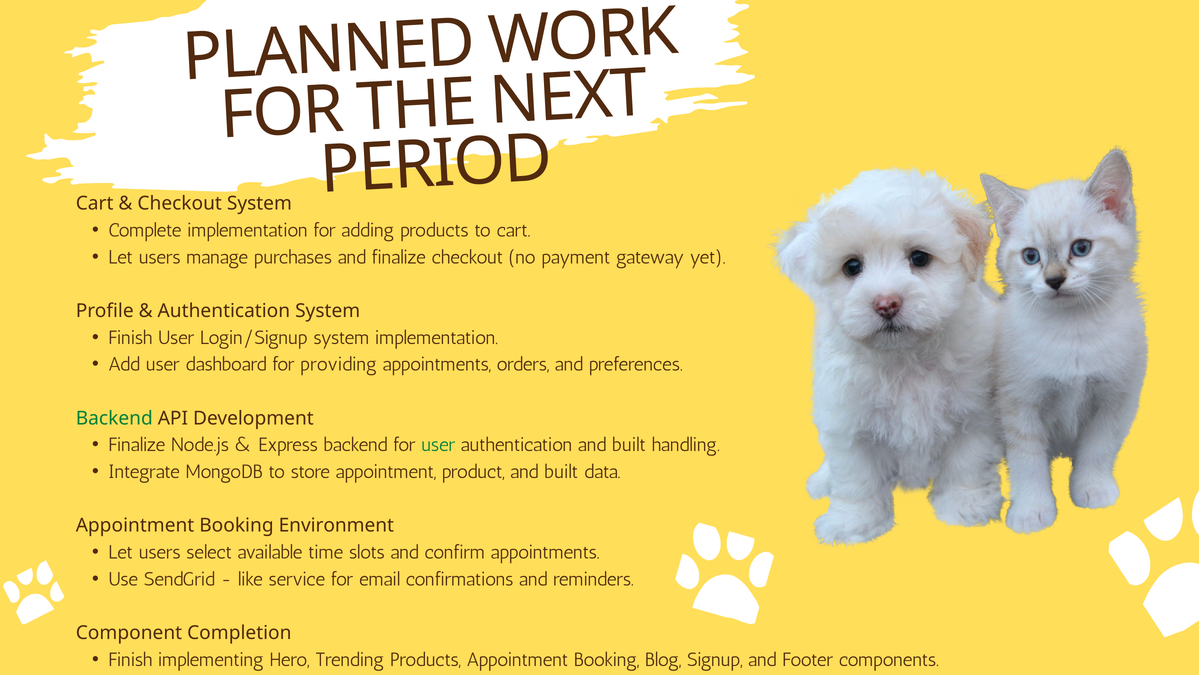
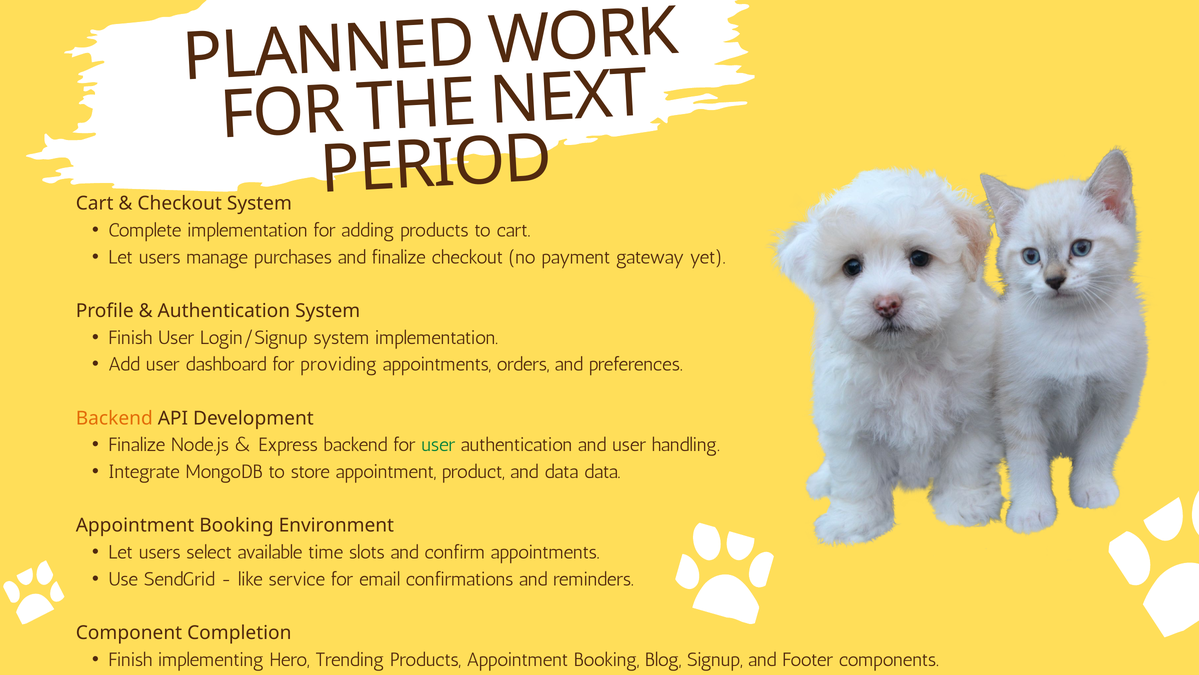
Backend colour: green -> orange (114, 418)
authentication and built: built -> user (629, 445)
product and built: built -> data (561, 472)
